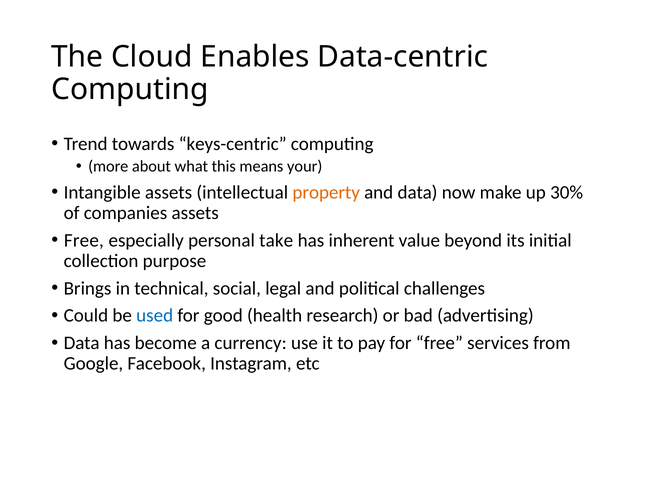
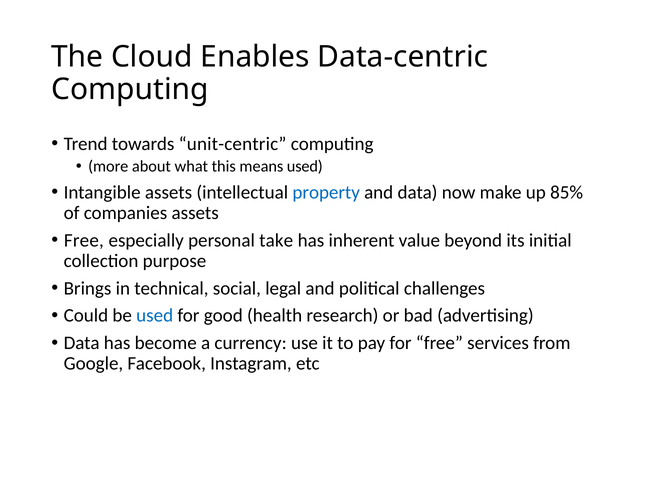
keys-centric: keys-centric -> unit-centric (233, 144)
means your: your -> used (305, 166)
property colour: orange -> blue (326, 192)
30%: 30% -> 85% (567, 192)
